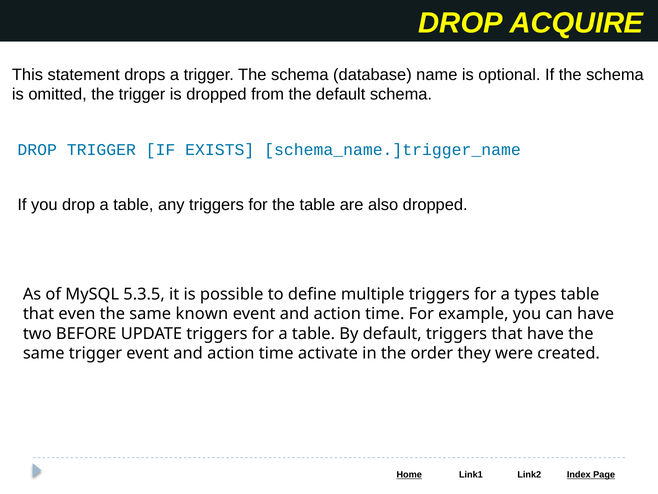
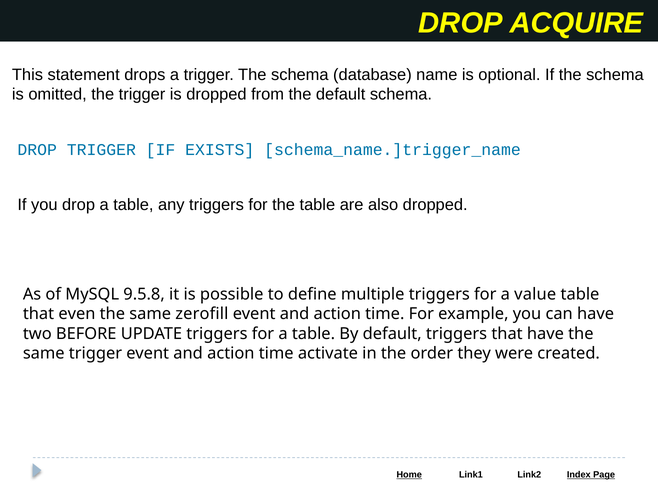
5.3.5: 5.3.5 -> 9.5.8 (144, 294)
types: types -> value (535, 294)
known: known -> zerofill (202, 314)
